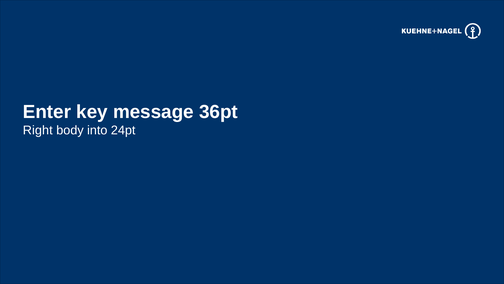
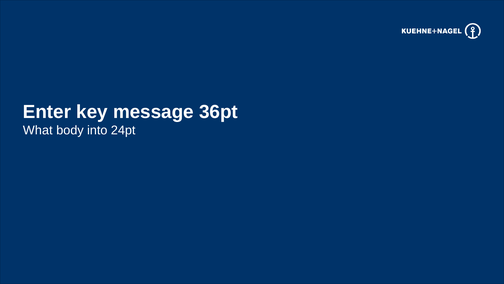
Right: Right -> What (38, 130)
